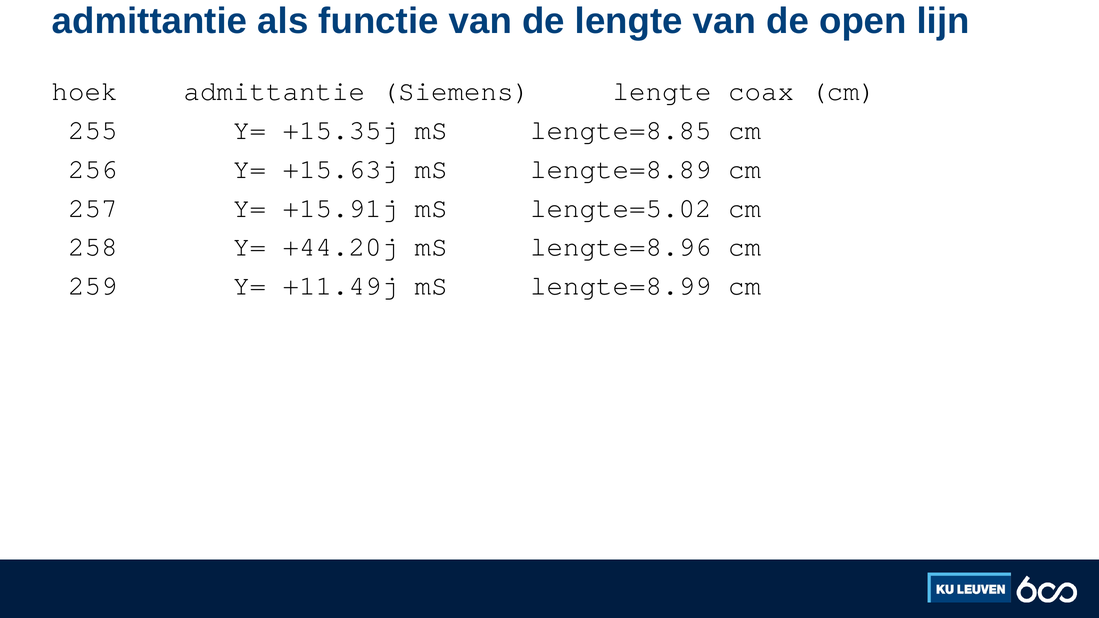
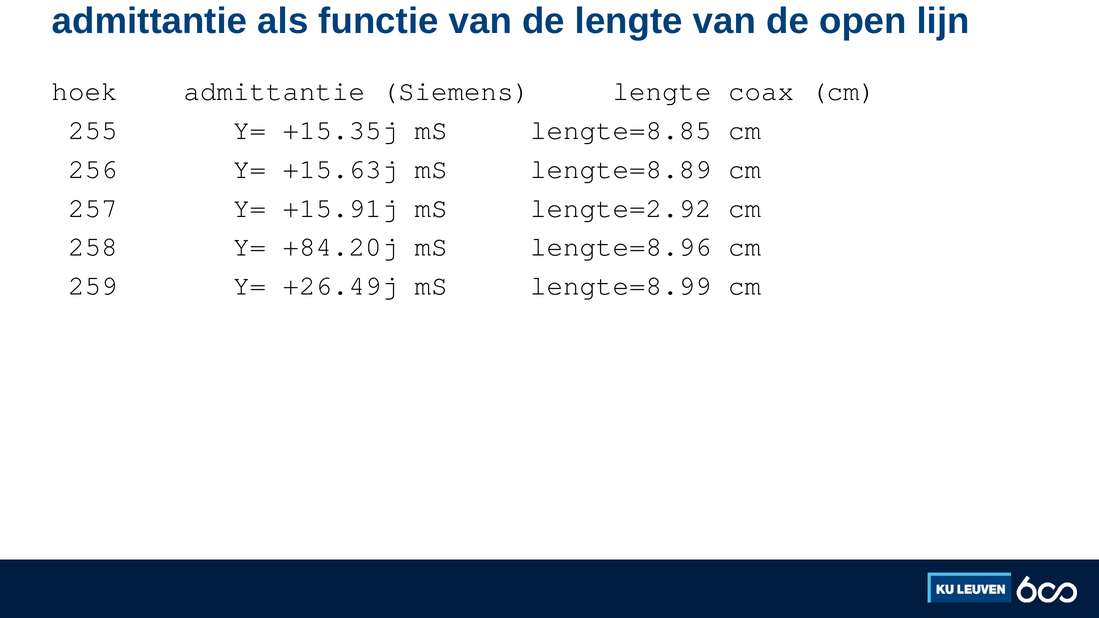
lengte=5.02: lengte=5.02 -> lengte=2.92 (621, 208)
+44.20j: +44.20j -> +84.20j (341, 247)
+11.49j: +11.49j -> +26.49j (341, 286)
